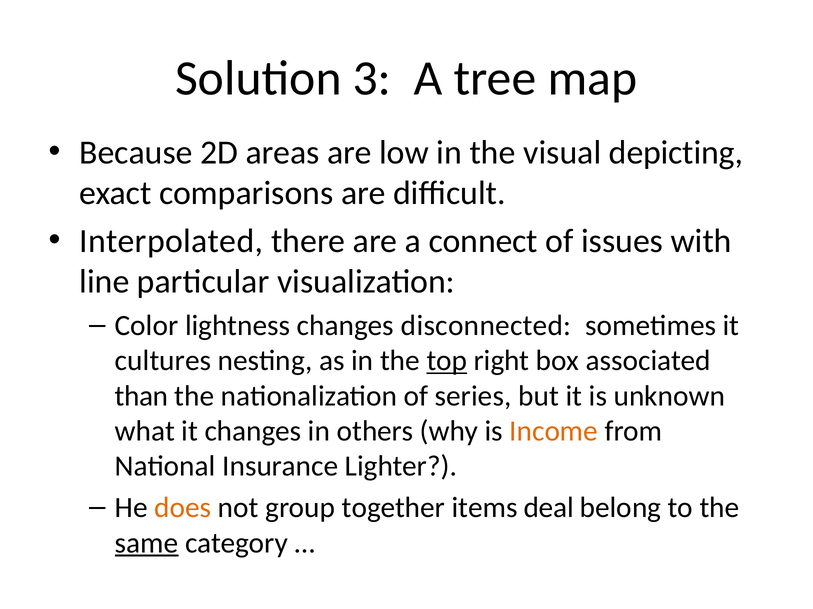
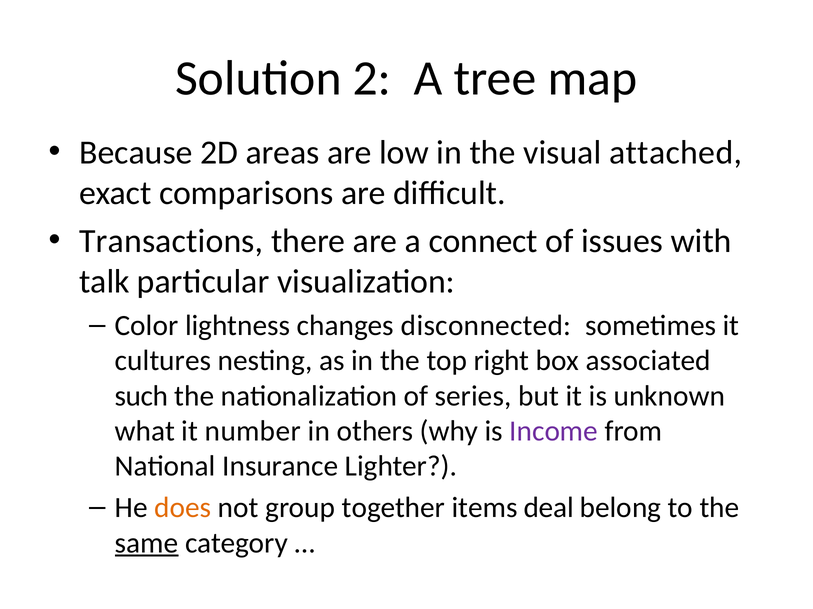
3: 3 -> 2 (372, 79)
depicting: depicting -> attached (676, 153)
Interpolated: Interpolated -> Transactions (171, 241)
line: line -> talk (104, 282)
top underline: present -> none (447, 361)
than: than -> such (141, 396)
it changes: changes -> number (253, 432)
Income colour: orange -> purple (554, 432)
